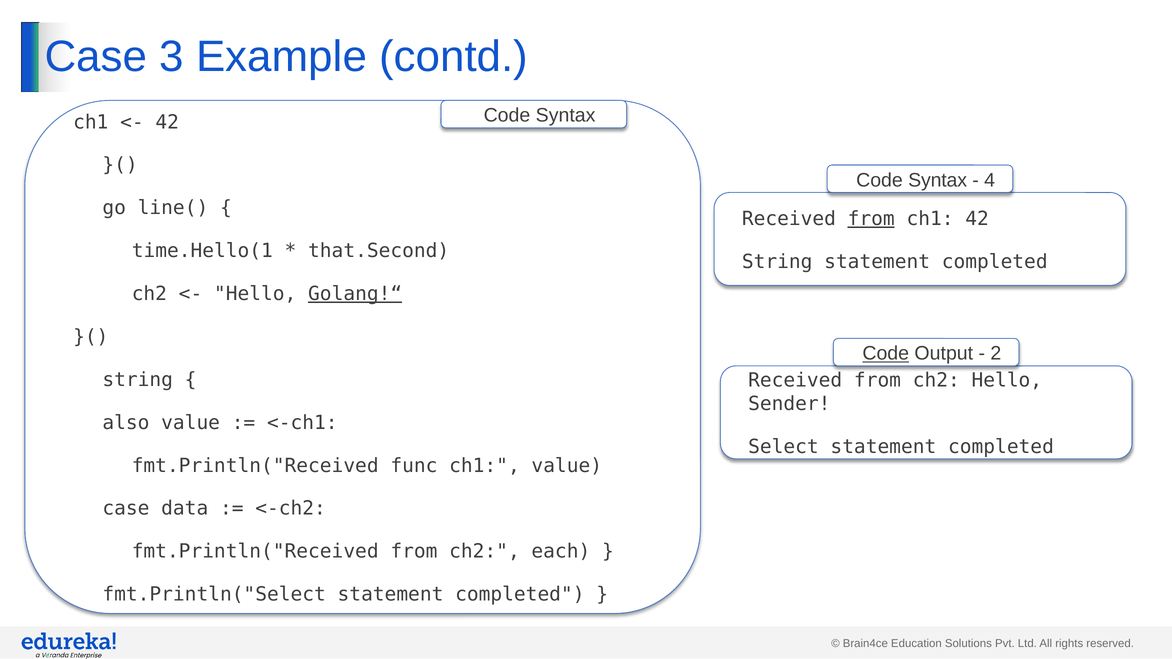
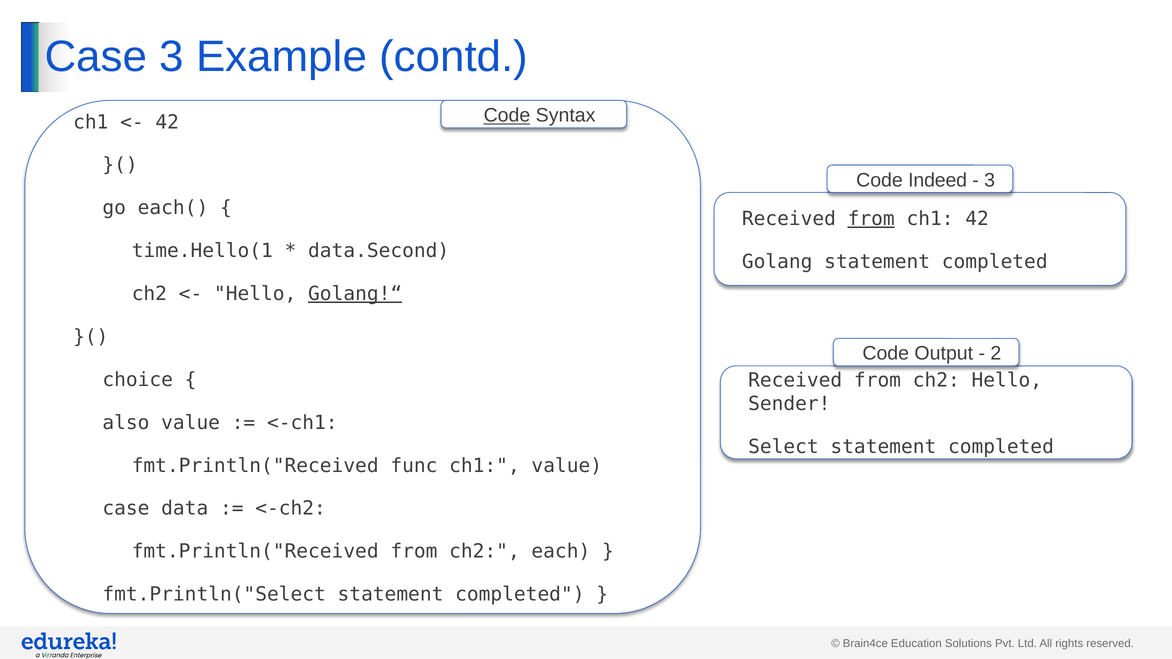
Code underline: none -> present (507, 116)
Syntax: Syntax -> Indeed (938, 180)
4: 4 -> 3 (990, 180)
line(: line( -> each( (173, 208)
that.Second: that.Second -> data.Second (379, 251)
String: String -> Golang (777, 262)
Code underline: present -> none (886, 354)
string: string -> choice (138, 380)
